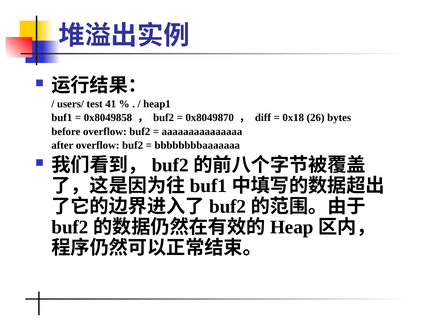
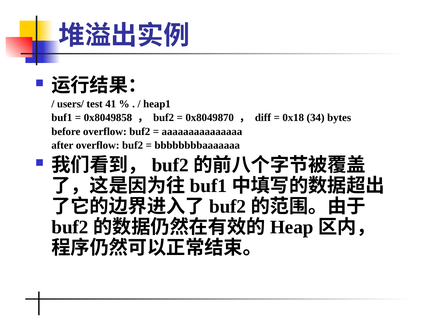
26: 26 -> 34 (316, 118)
